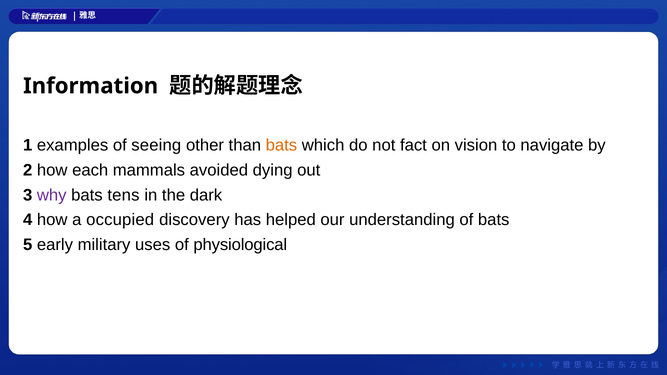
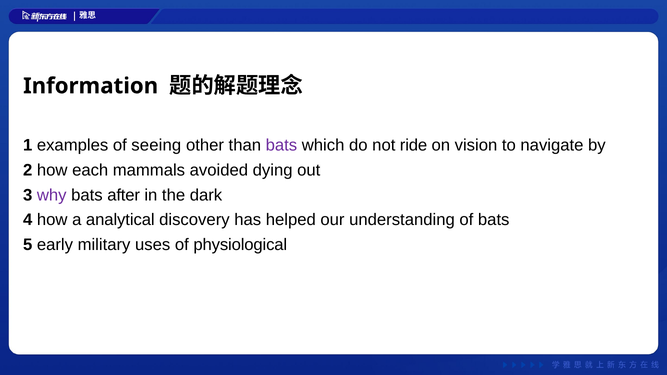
bats colour: orange -> purple (281, 145)
fact: fact -> ride (414, 145)
tens: tens -> after (124, 195)
occupied: occupied -> analytical (120, 220)
